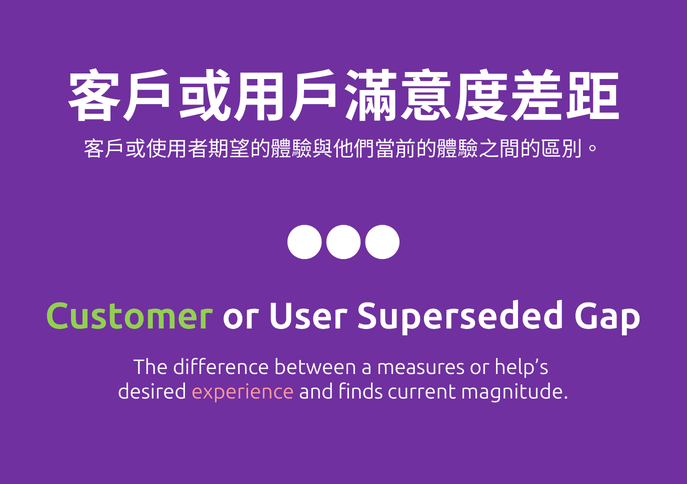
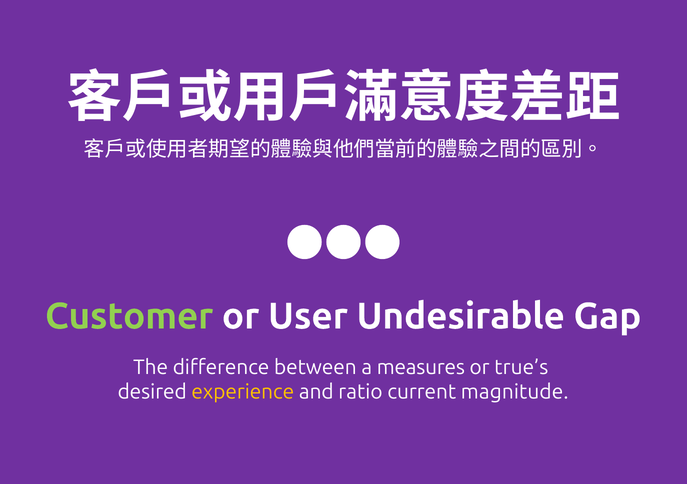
Superseded: Superseded -> Undesirable (461, 316)
help’s: help’s -> true’s (521, 367)
experience colour: pink -> yellow (243, 392)
finds: finds -> ratio (360, 392)
